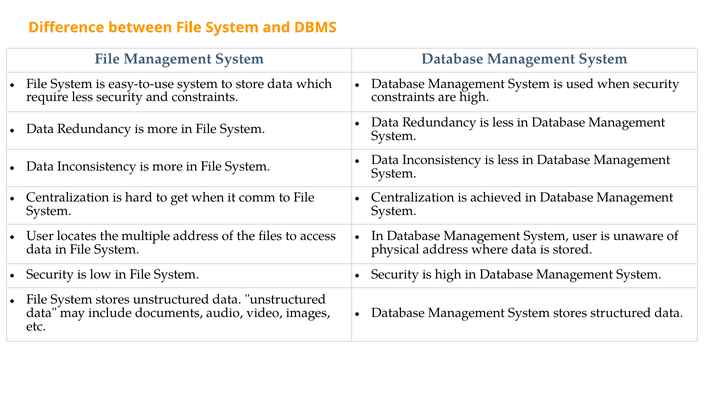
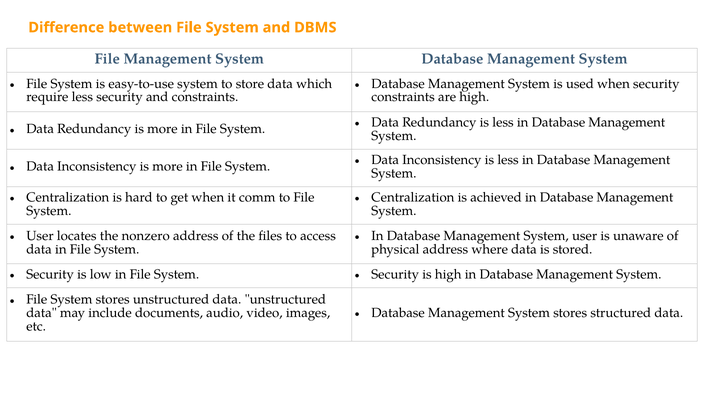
multiple: multiple -> nonzero (146, 236)
